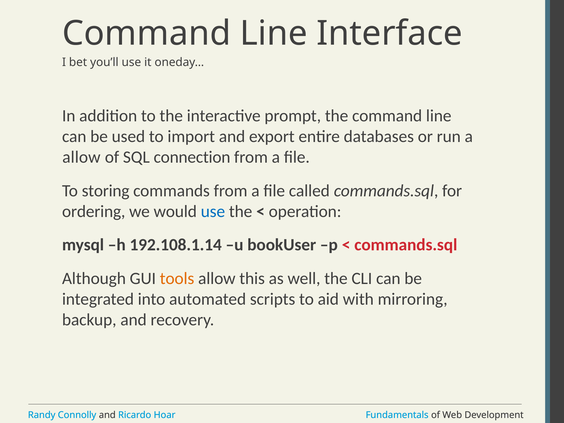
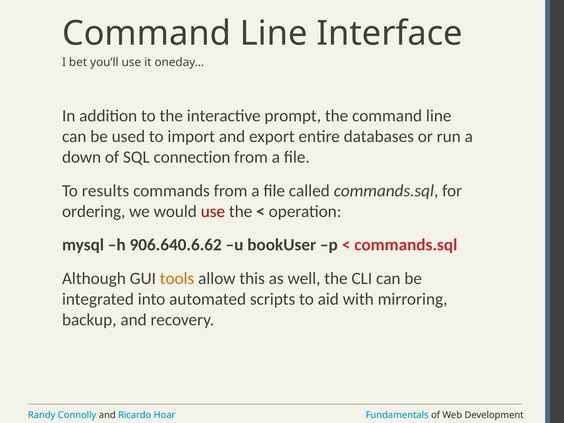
allow: allow -> down (82, 157)
storing: storing -> results (105, 191)
use colour: blue -> red (213, 211)
192.108.1.14: 192.108.1.14 -> 906.640.6.62 (176, 245)
